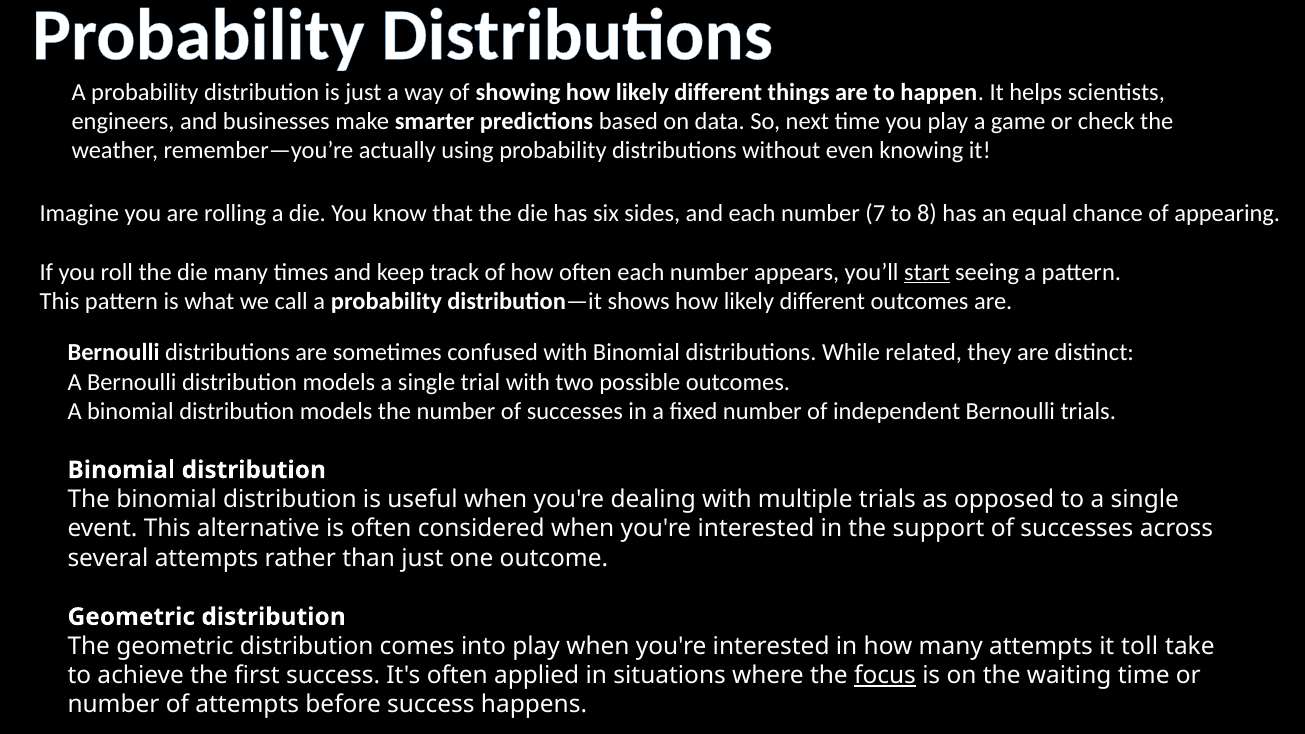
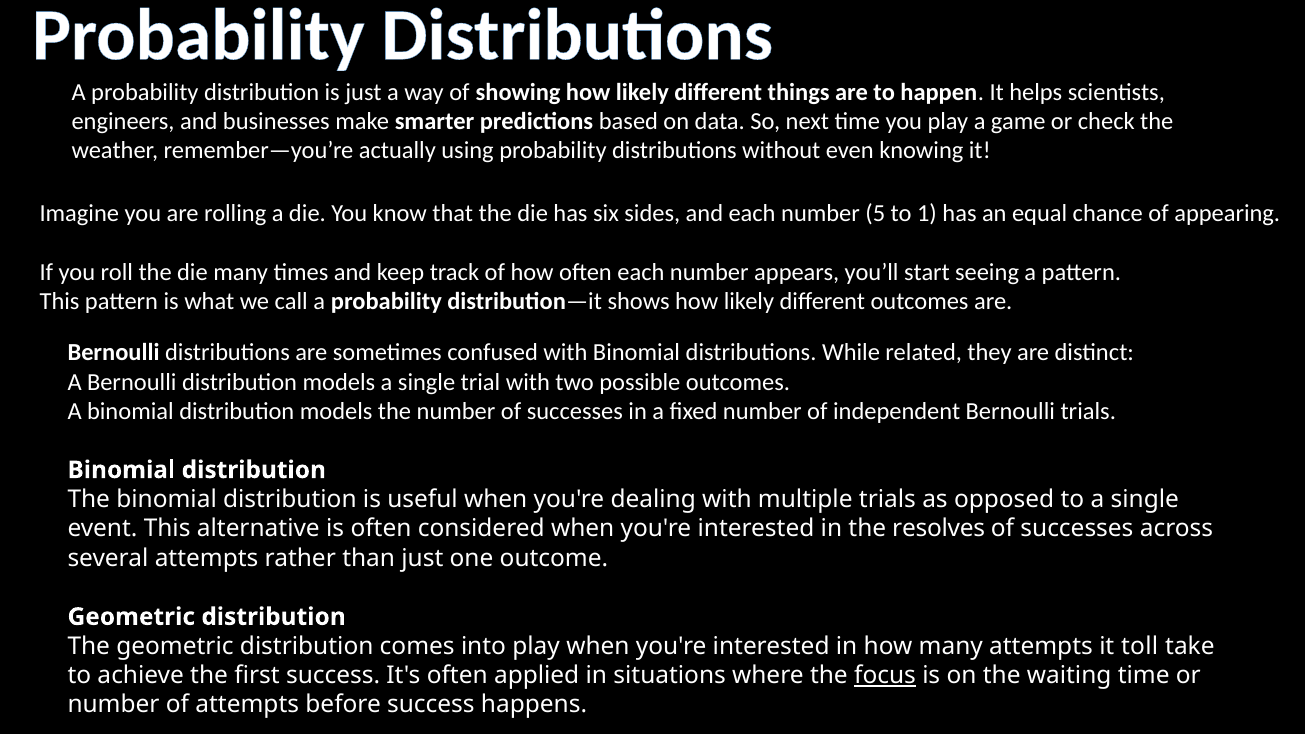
7: 7 -> 5 (875, 213)
8: 8 -> 1 (927, 213)
start underline: present -> none (927, 272)
support: support -> resolves (939, 529)
